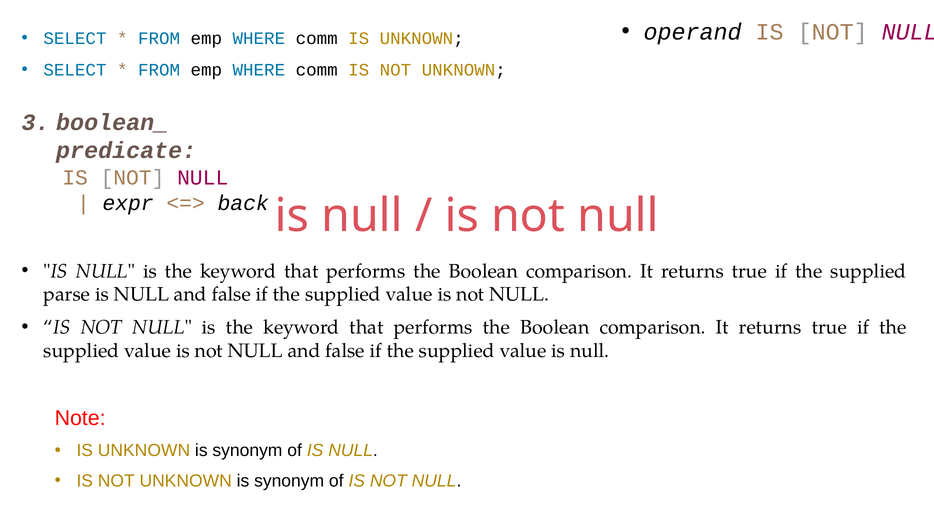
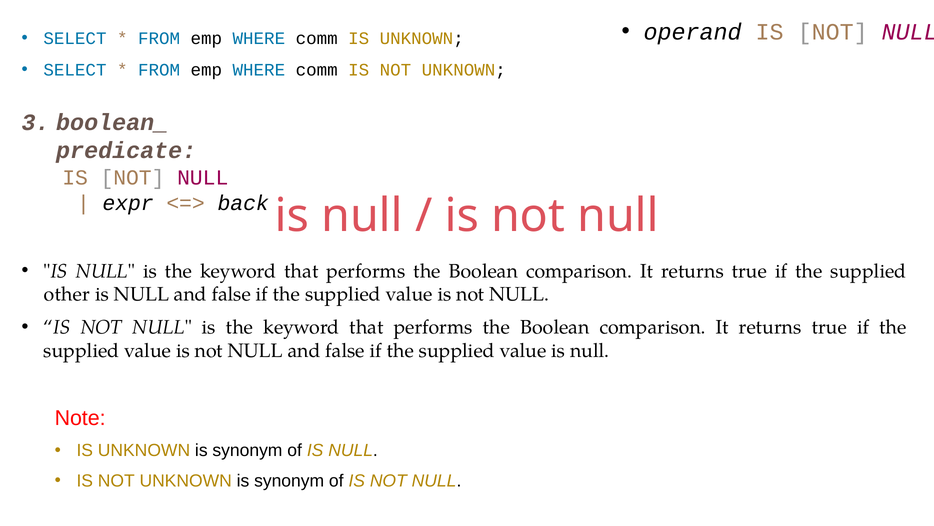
parse: parse -> other (67, 294)
